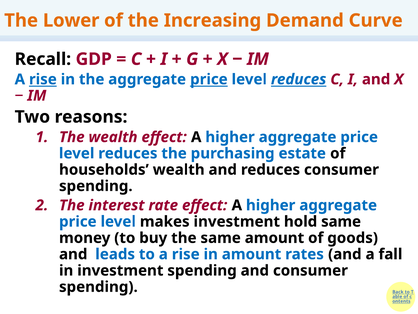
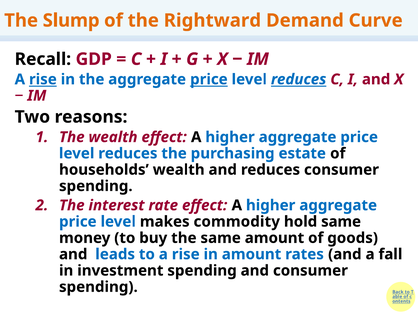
Lower: Lower -> Slump (71, 20)
Increasing: Increasing -> Rightward (212, 20)
makes investment: investment -> commodity (237, 221)
